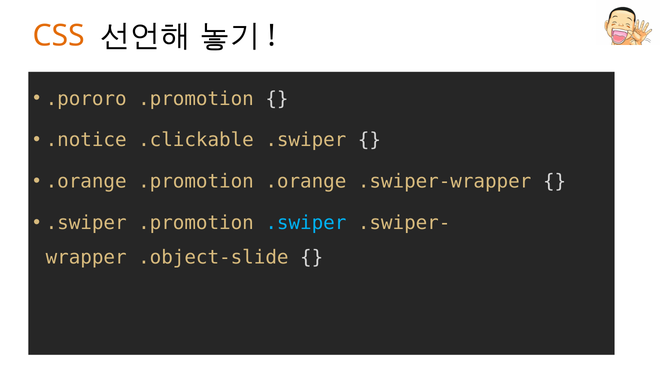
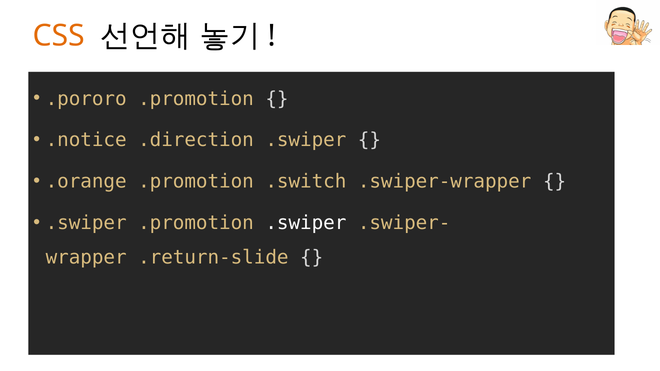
.clickable: .clickable -> .direction (196, 140)
.promotion .orange: .orange -> .switch (306, 182)
.swiper colour: light blue -> white (306, 223)
.object-slide: .object-slide -> .return-slide (213, 258)
